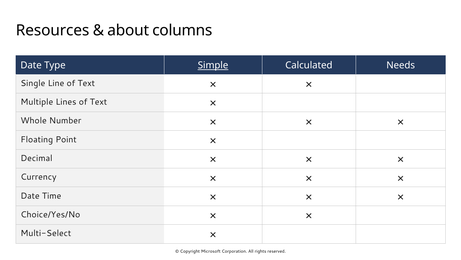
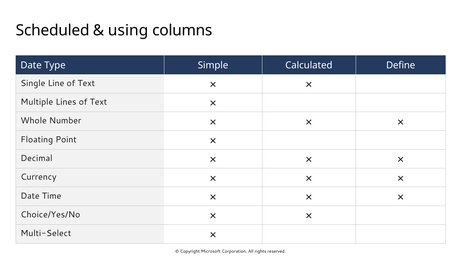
Resources: Resources -> Scheduled (53, 30)
about: about -> using (128, 30)
Simple underline: present -> none (213, 65)
Needs: Needs -> Define (401, 65)
